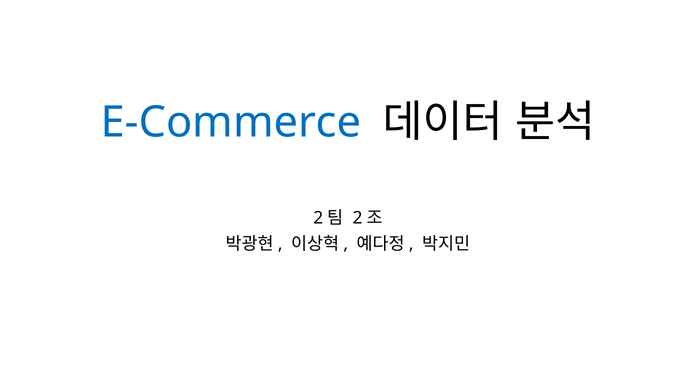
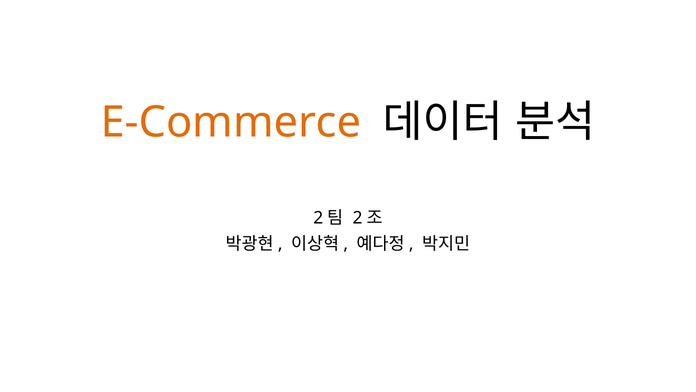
E-Commerce colour: blue -> orange (231, 122)
